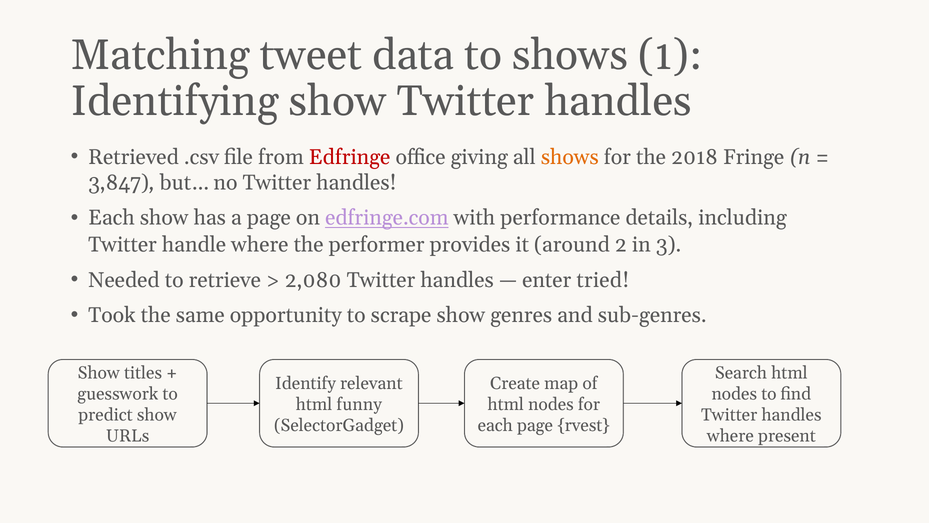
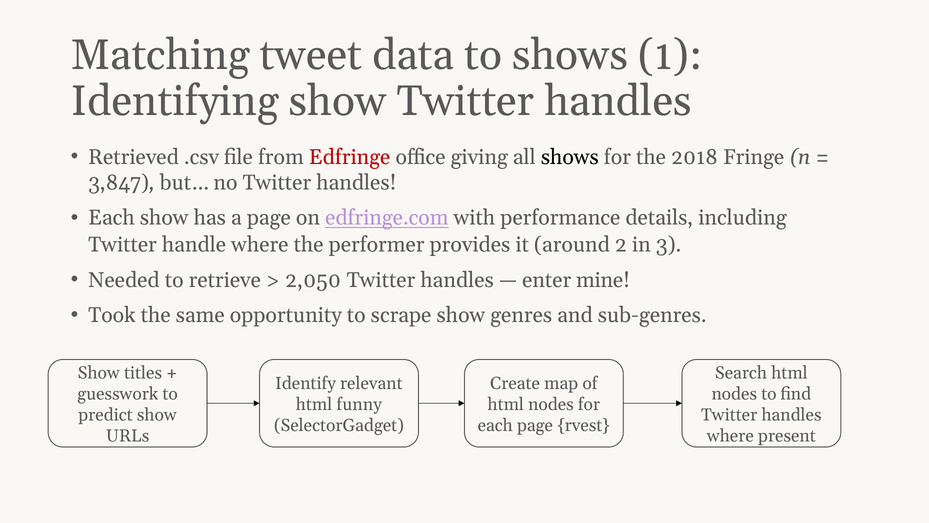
shows colour: orange -> black (570, 157)
2,080: 2,080 -> 2,050 (313, 280)
tried: tried -> mine (603, 280)
